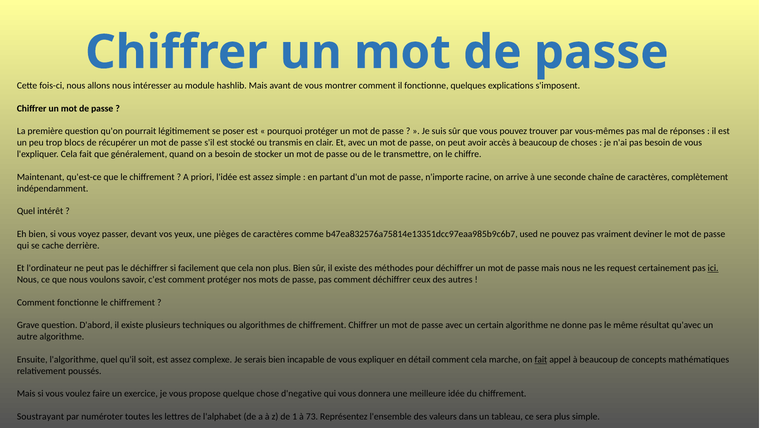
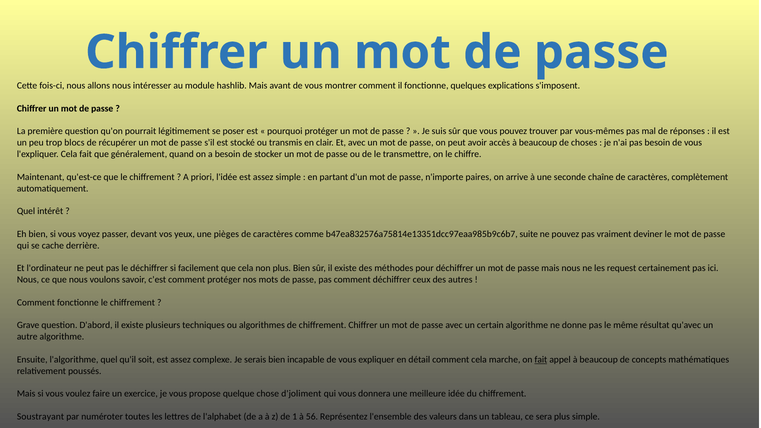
racine: racine -> paires (479, 177)
indépendamment: indépendamment -> automatiquement (53, 188)
used: used -> suite (529, 234)
ici underline: present -> none (713, 268)
d'negative: d'negative -> d'joliment (301, 394)
73: 73 -> 56 (312, 417)
